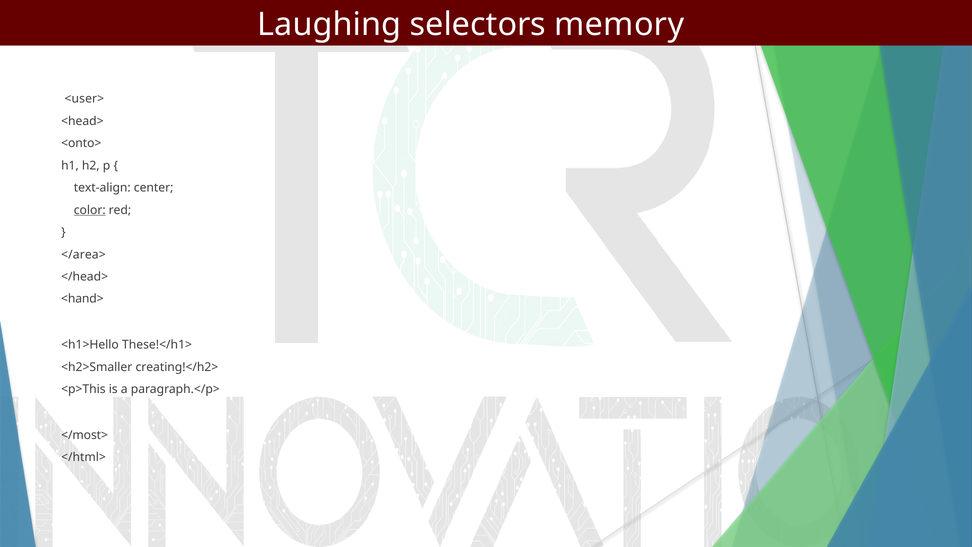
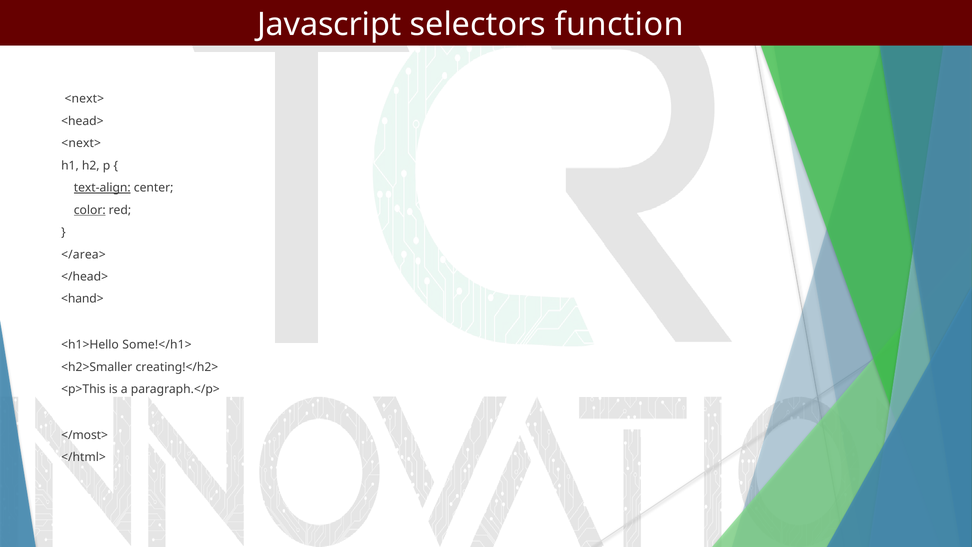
Laughing: Laughing -> Javascript (329, 25)
memory: memory -> function (619, 25)
<user>: <user> -> <next> (84, 99)
<onto>: <onto> -> <next> (81, 143)
text-align underline: none -> present (102, 188)
These!</h1>: These!</h1> -> Some!</h1> (157, 345)
